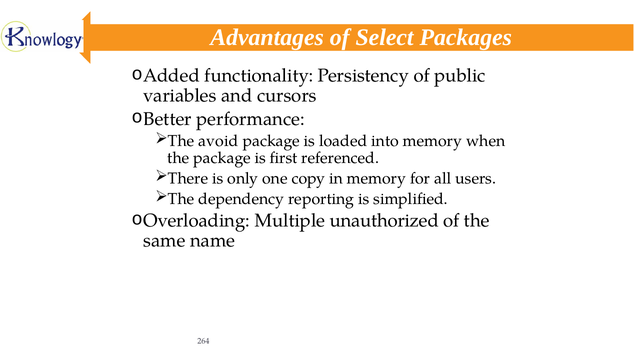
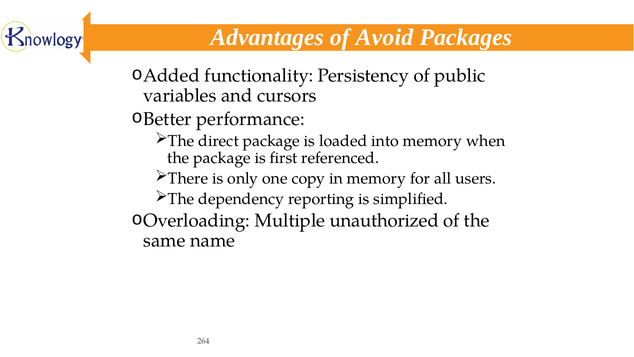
Select: Select -> Avoid (384, 37)
avoid: avoid -> direct (219, 141)
